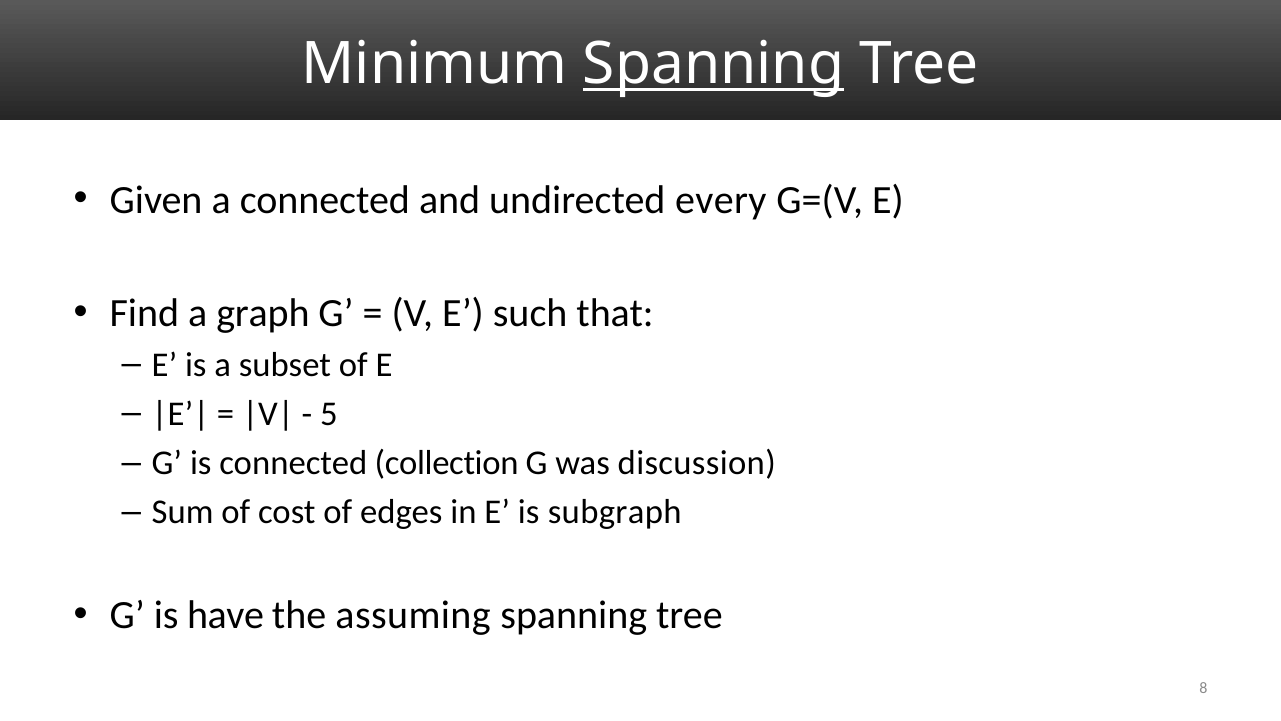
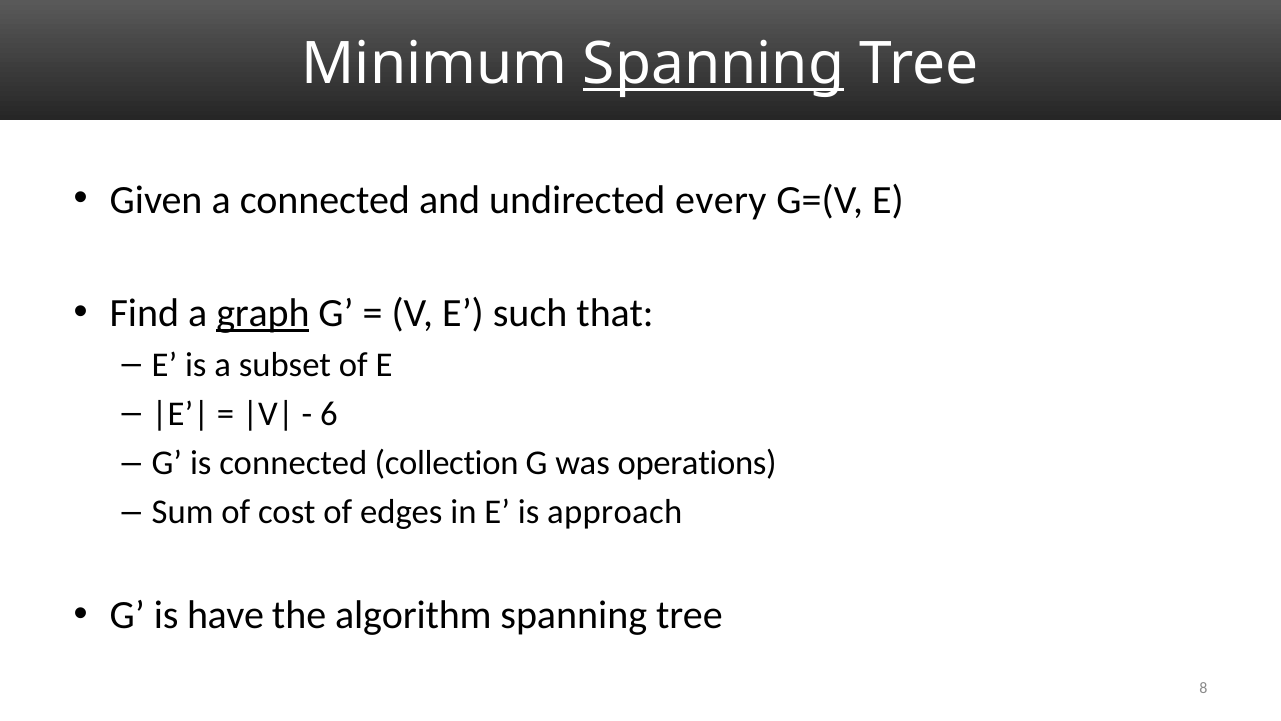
graph underline: none -> present (263, 313)
5: 5 -> 6 (329, 414)
discussion: discussion -> operations (697, 463)
subgraph: subgraph -> approach (615, 512)
assuming: assuming -> algorithm (413, 615)
